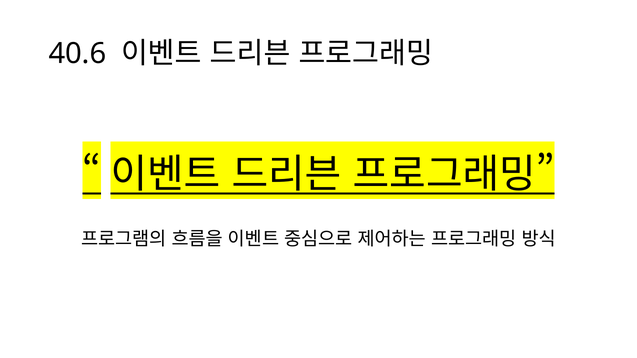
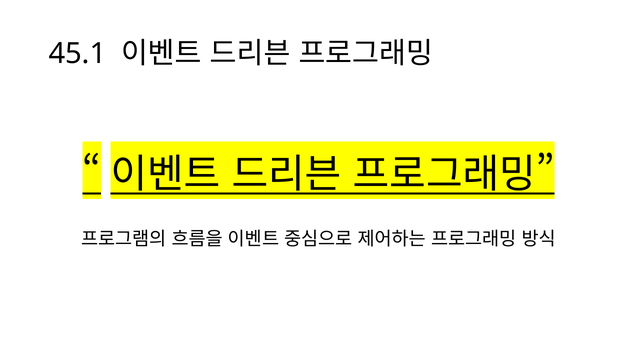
40.6: 40.6 -> 45.1 (78, 54)
